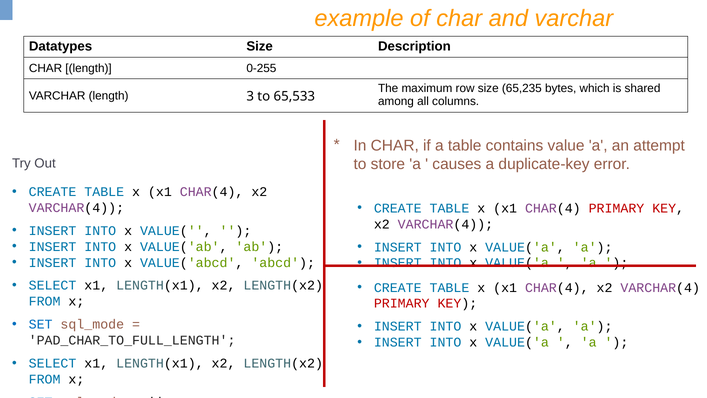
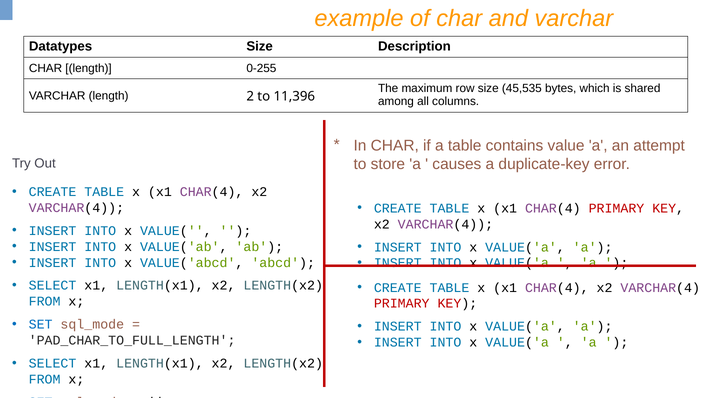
65,235: 65,235 -> 45,535 (522, 88)
3: 3 -> 2 (250, 96)
65,533: 65,533 -> 11,396 (294, 96)
